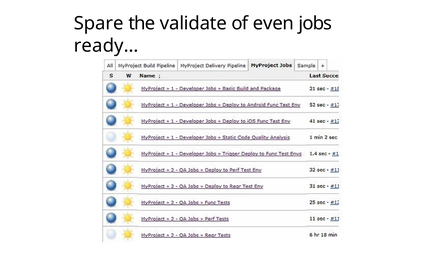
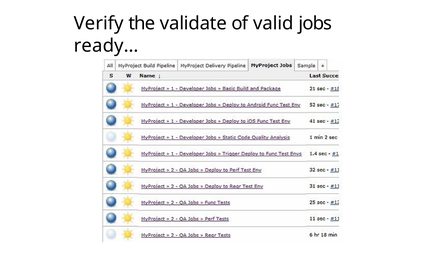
Spare: Spare -> Verify (99, 24)
even: even -> valid (273, 24)
